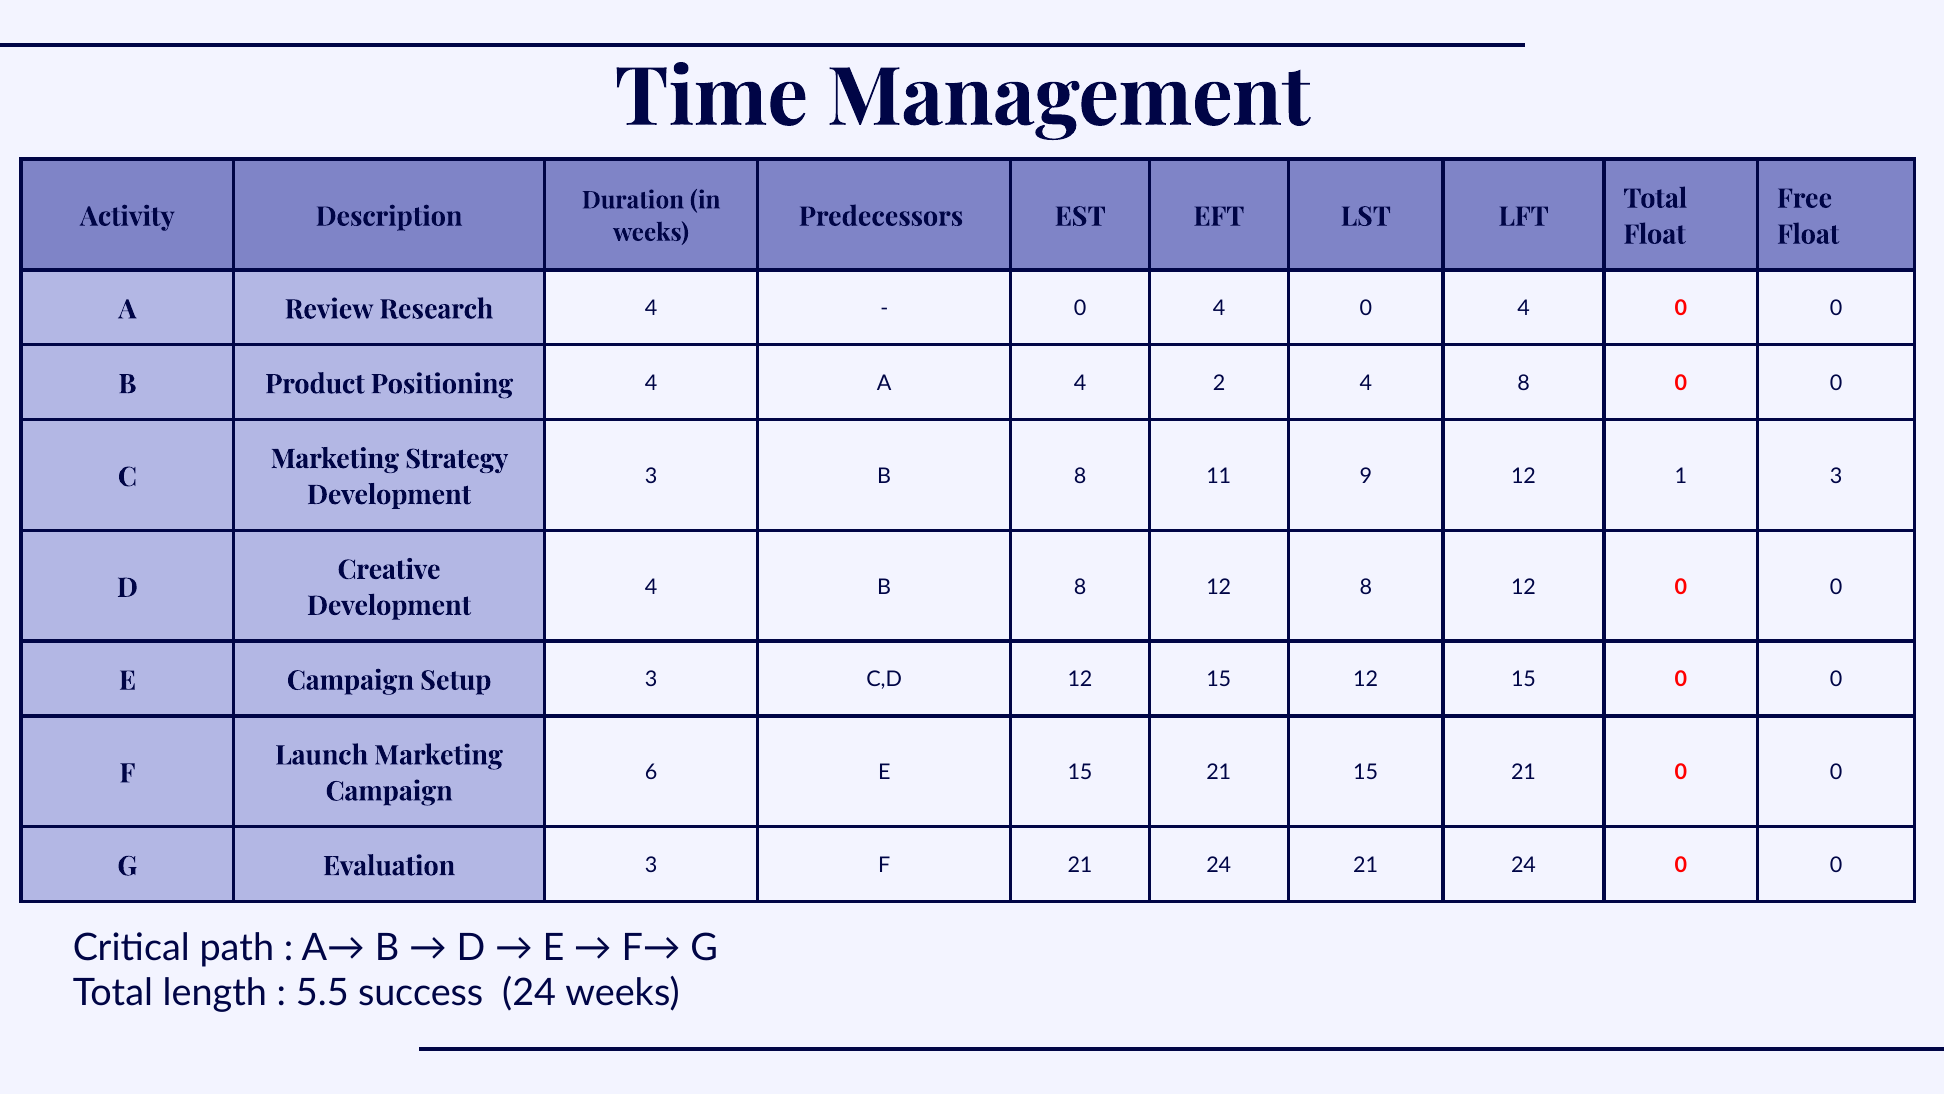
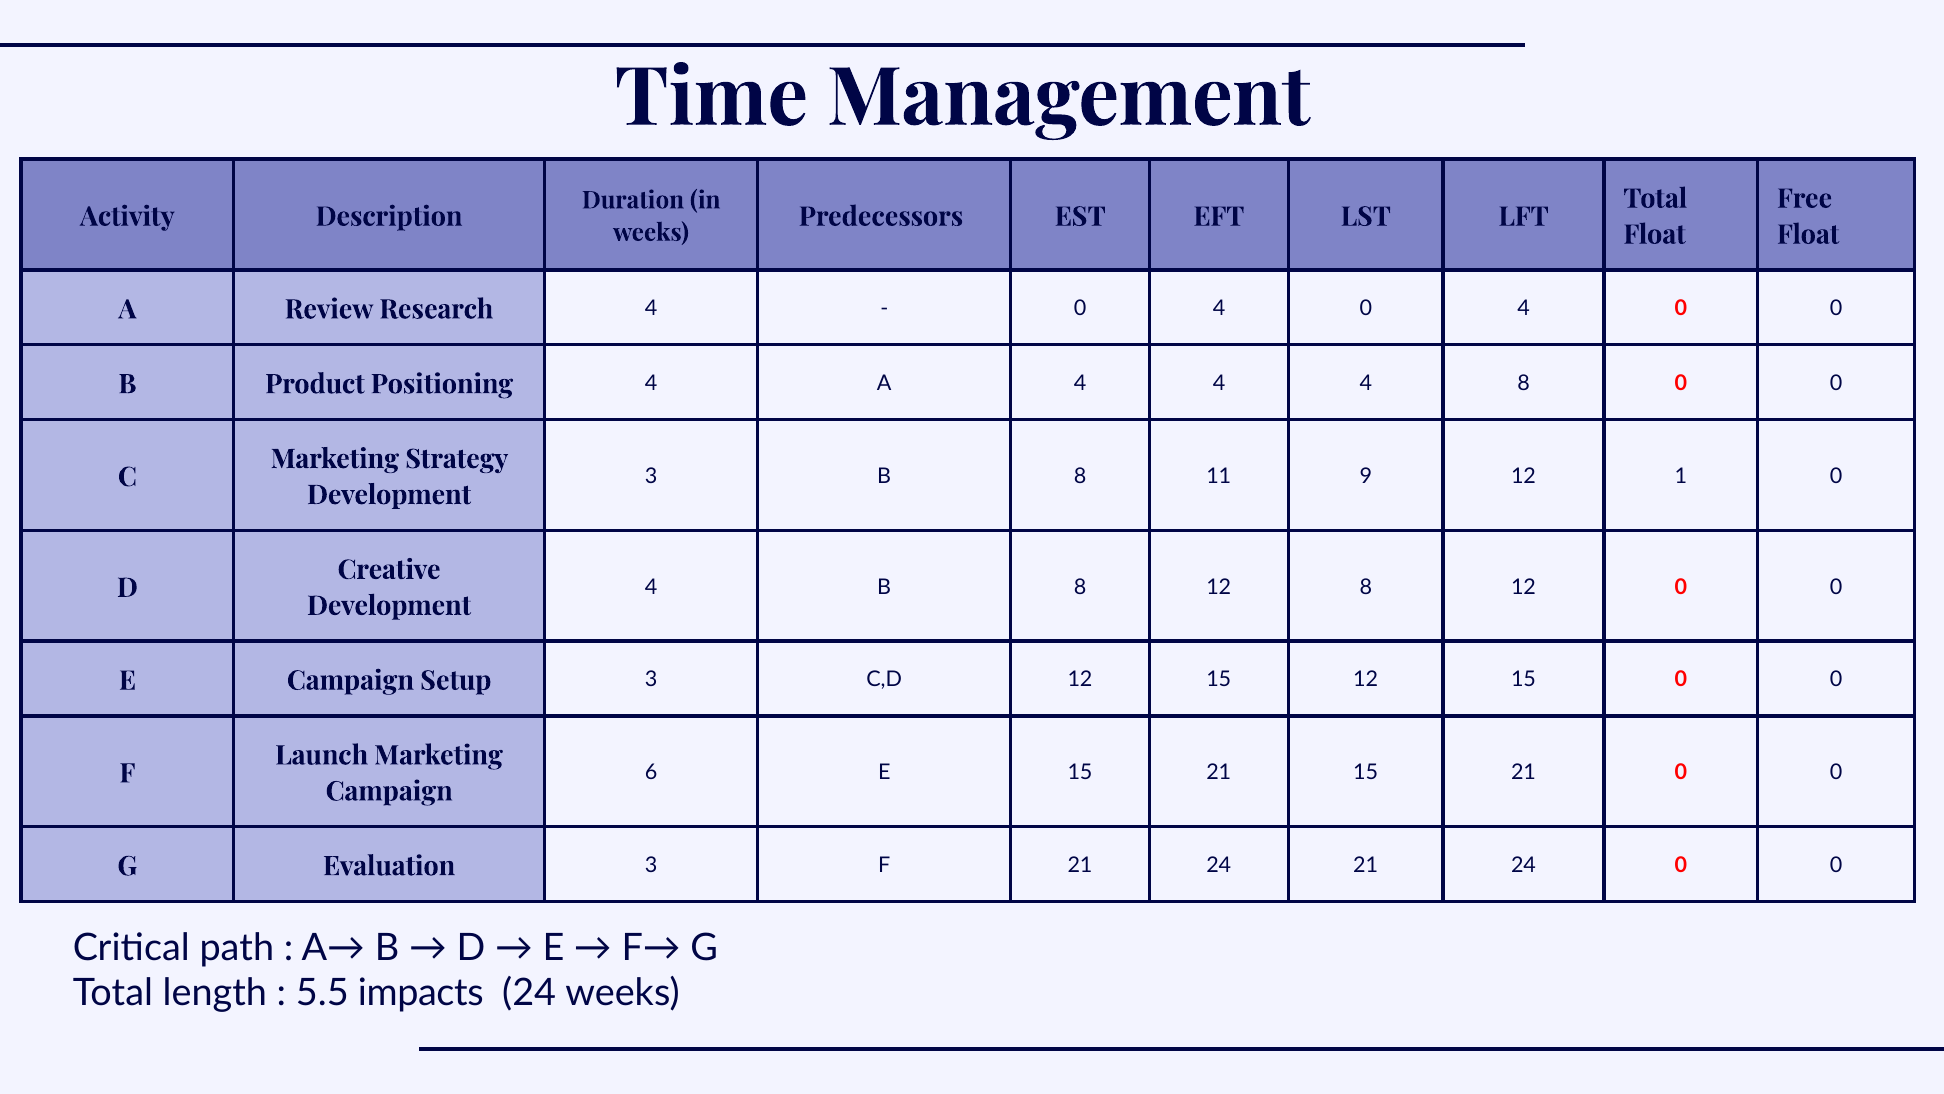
A 4 2: 2 -> 4 (1219, 383)
1 3: 3 -> 0 (1836, 476)
success: success -> impacts (421, 993)
